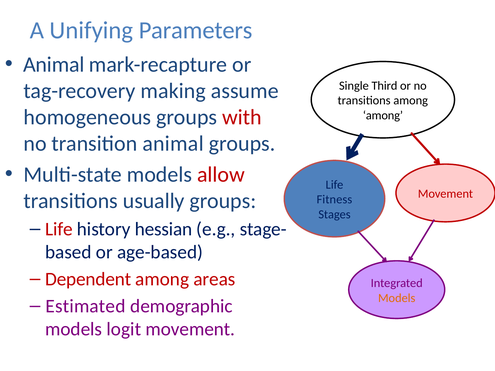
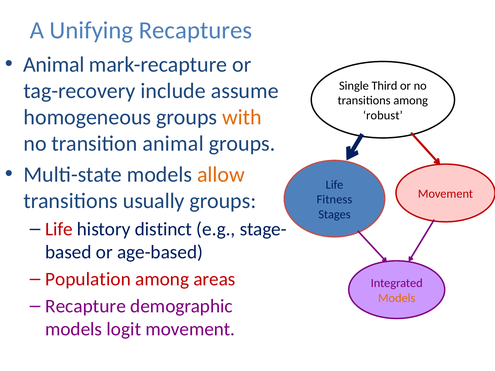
Parameters: Parameters -> Recaptures (196, 30)
making: making -> include (173, 91)
with colour: red -> orange (242, 117)
among: among -> robust (383, 115)
allow colour: red -> orange (221, 175)
hessian: hessian -> distinct (163, 229)
Dependent: Dependent -> Population (88, 279)
Estimated: Estimated -> Recapture (86, 306)
